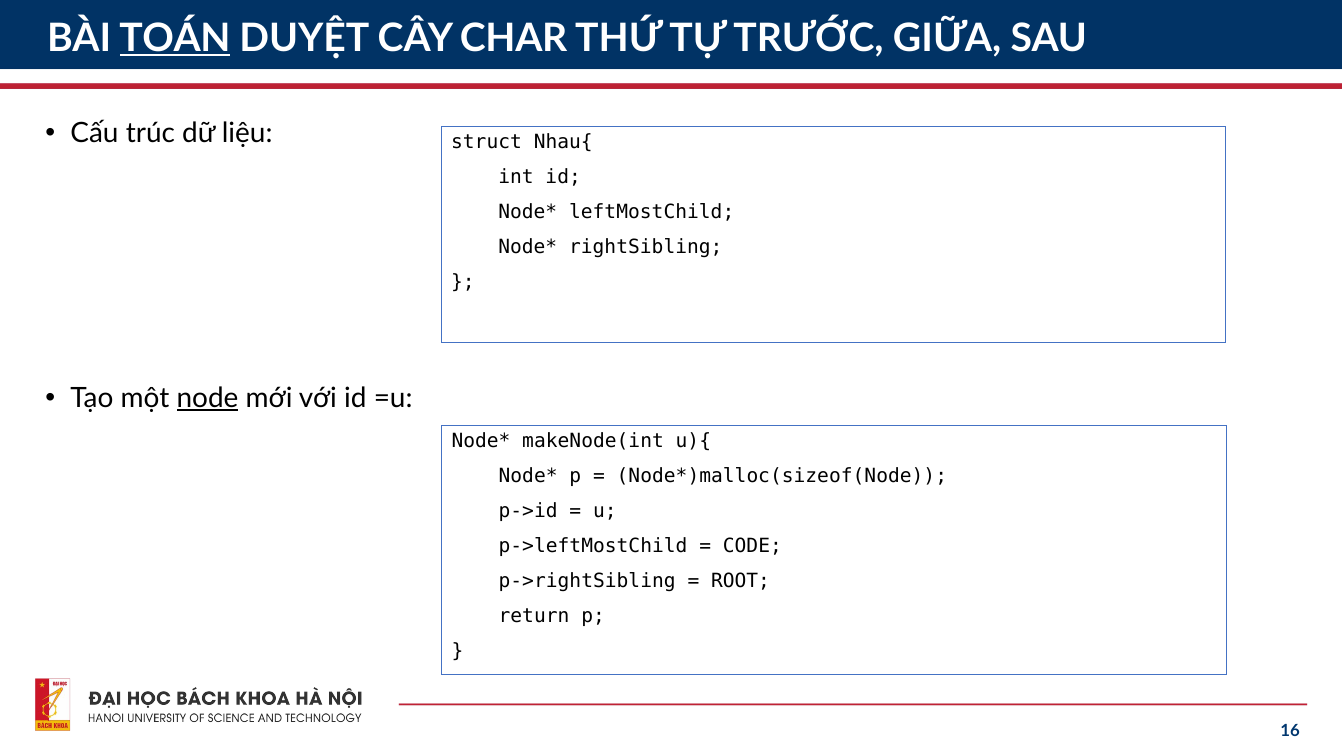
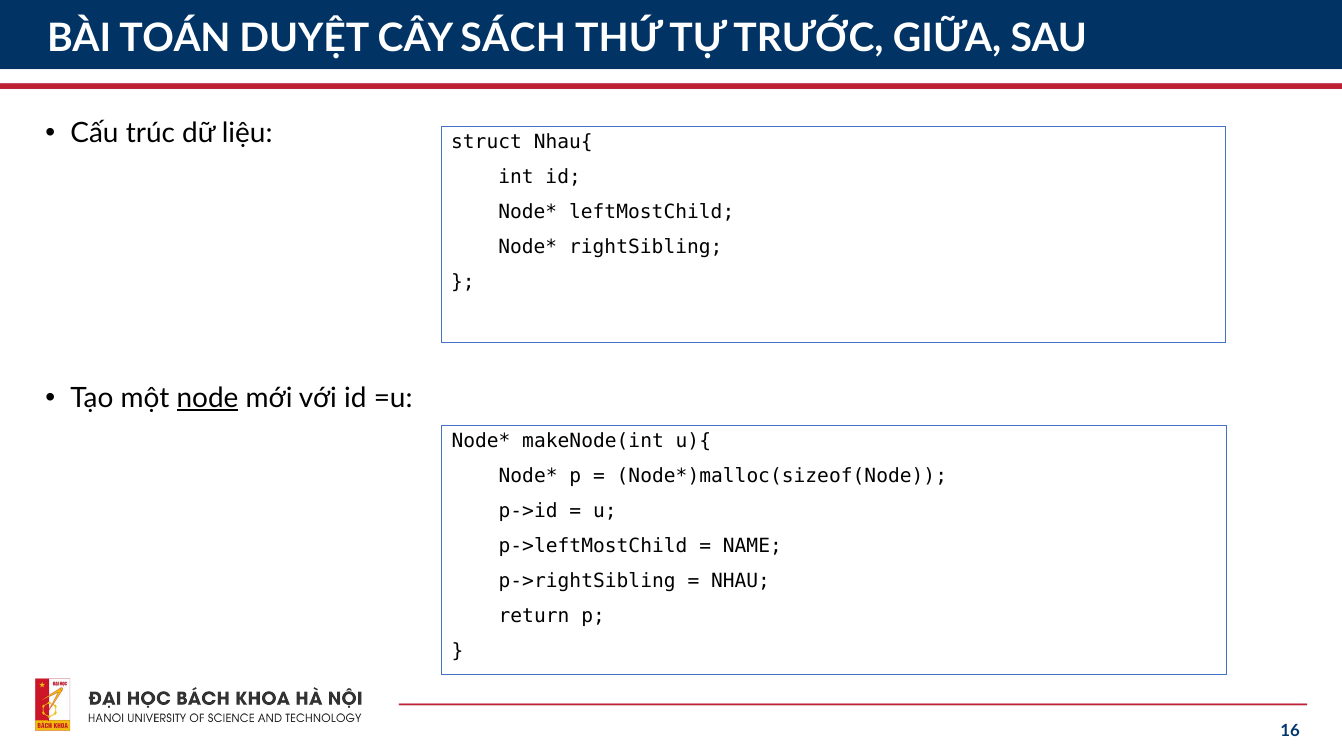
TOÁN underline: present -> none (175, 38)
CHAR: CHAR -> SÁCH (513, 38)
CODE: CODE -> NAME (752, 546)
ROOT: ROOT -> NHAU (741, 581)
